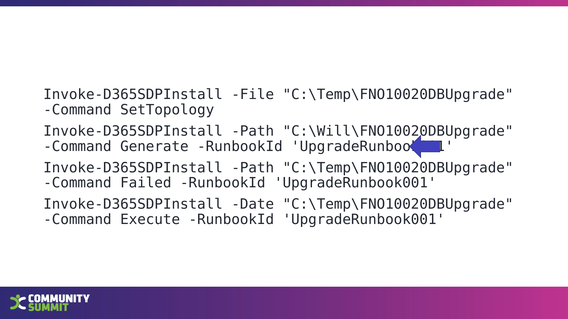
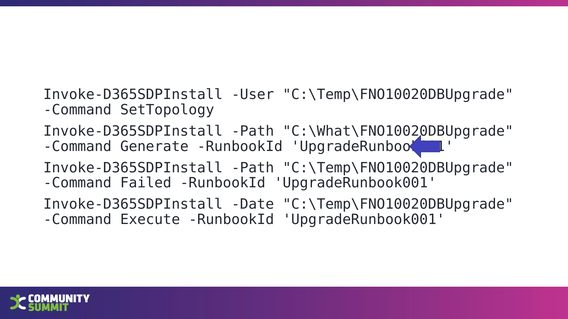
File: File -> User (253, 95)
C:\Will\FNO10020DBUpgrade: C:\Will\FNO10020DBUpgrade -> C:\What\FNO10020DBUpgrade (398, 131)
